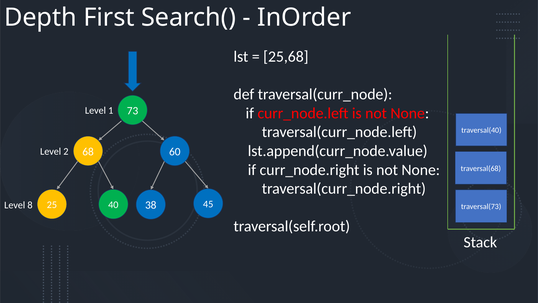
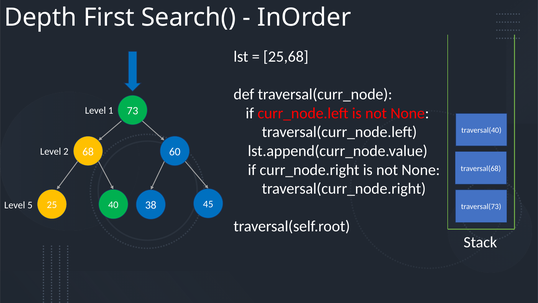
8: 8 -> 5 (30, 205)
